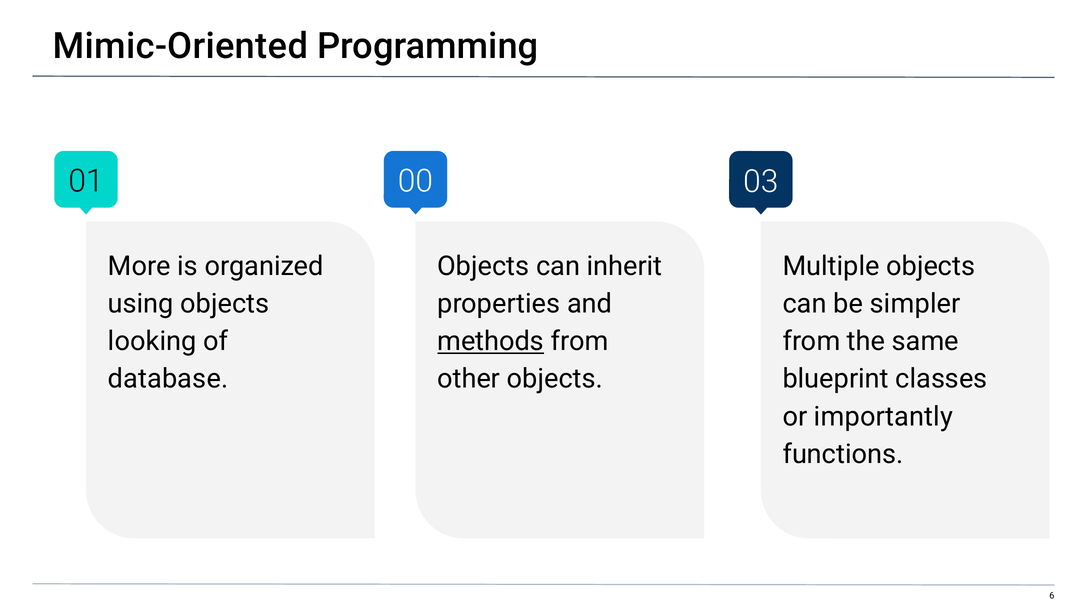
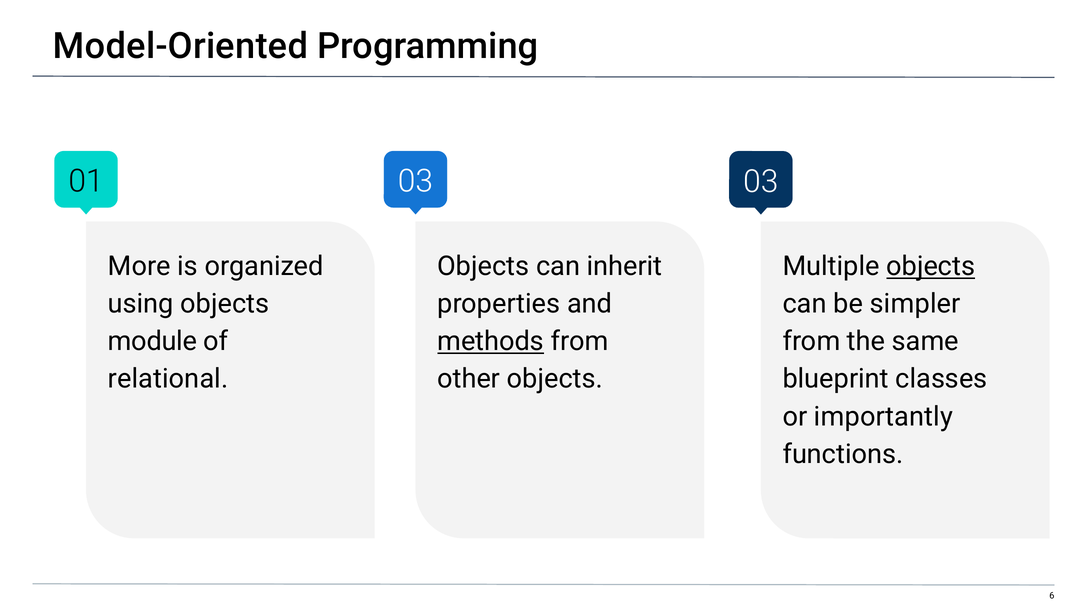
Mimic-Oriented: Mimic-Oriented -> Model-Oriented (180, 46)
01 00: 00 -> 03 (415, 181)
objects underline: none -> present (931, 266)
looking: looking -> module (152, 341)
database: database -> relational (168, 379)
